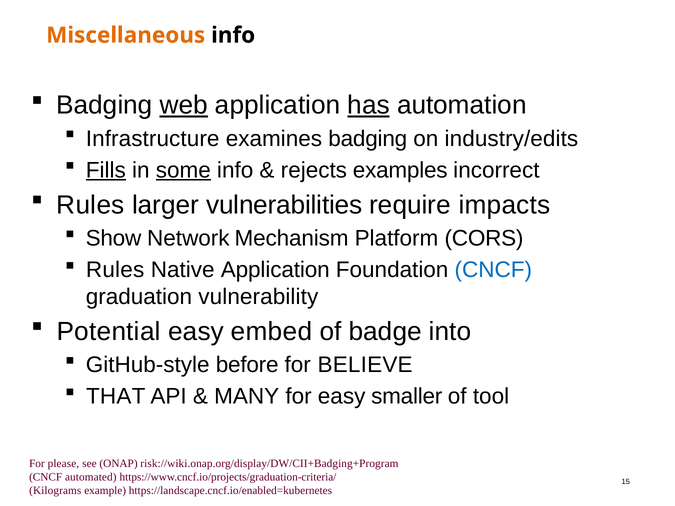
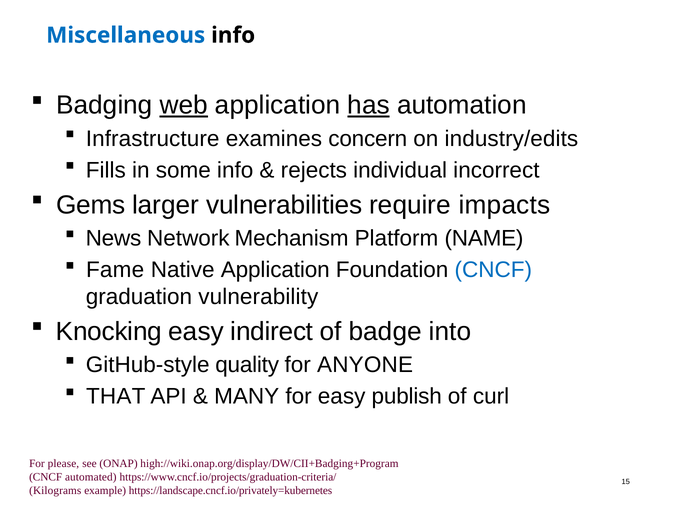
Miscellaneous colour: orange -> blue (126, 35)
examines badging: badging -> concern (368, 139)
Fills underline: present -> none (106, 170)
some underline: present -> none (183, 170)
examples: examples -> individual (400, 170)
Rules: Rules -> Gems (91, 205)
Show: Show -> News (113, 238)
CORS: CORS -> NAME (484, 238)
Rules: Rules -> Fame (115, 270)
Potential: Potential -> Knocking (109, 332)
embed: embed -> indirect (272, 332)
before: before -> quality (247, 365)
BELIEVE: BELIEVE -> ANYONE (365, 365)
smaller: smaller -> publish (407, 397)
tool: tool -> curl (491, 397)
risk://wiki.onap.org/display/DW/CII+Badging+Program: risk://wiki.onap.org/display/DW/CII+Badging+Program -> high://wiki.onap.org/display/DW/CII+Badging+Program (269, 464)
https://landscape.cncf.io/enabled=kubernetes: https://landscape.cncf.io/enabled=kubernetes -> https://landscape.cncf.io/privately=kubernetes (231, 491)
